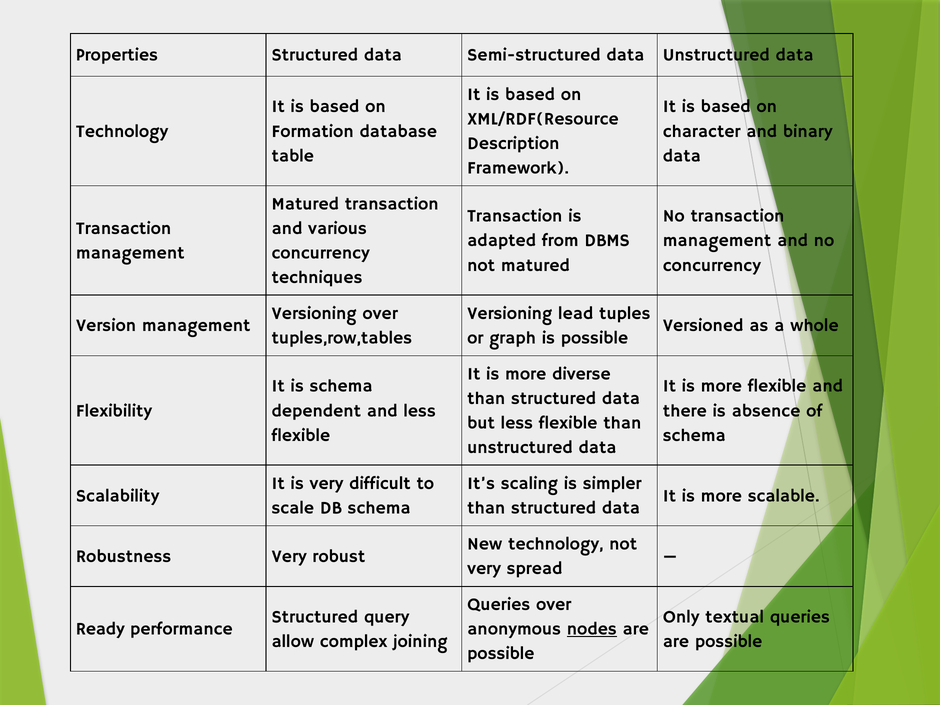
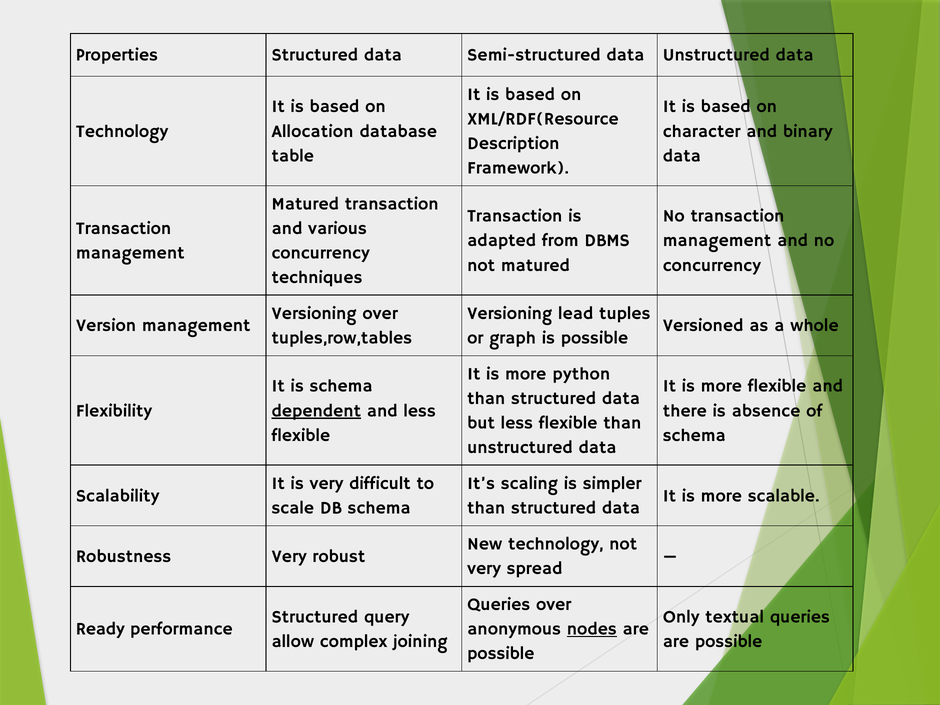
Formation: Formation -> Allocation (313, 131)
diverse: diverse -> python (581, 374)
dependent underline: none -> present (316, 411)
